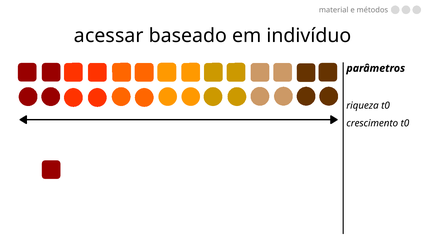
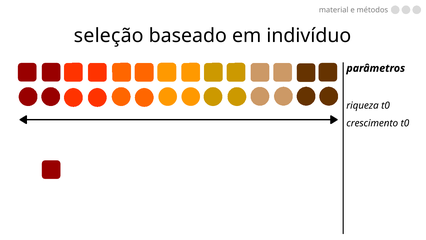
acessar: acessar -> seleção (109, 36)
